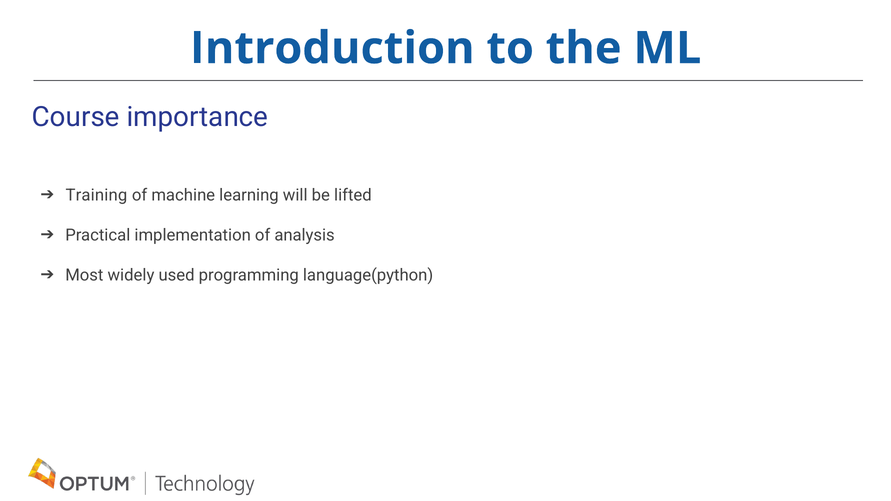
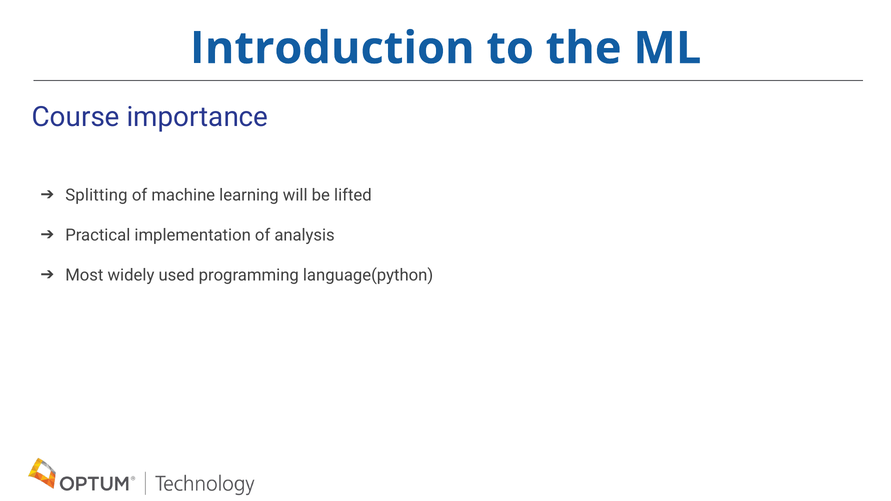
Training: Training -> Splitting (96, 195)
